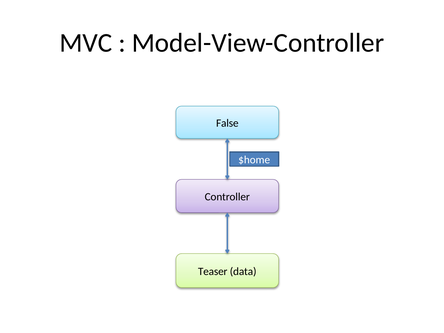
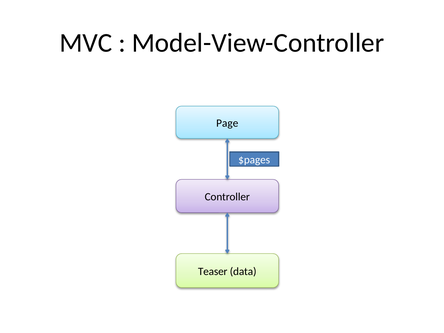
False: False -> Page (227, 123)
$home: $home -> $pages (254, 160)
